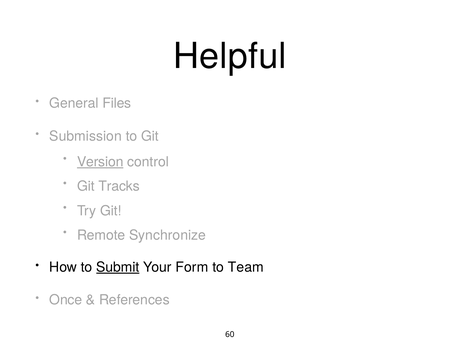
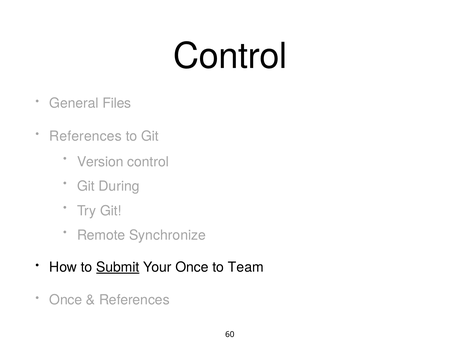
Helpful: Helpful -> Control (230, 56)
Submission: Submission -> References (86, 136)
Version underline: present -> none (100, 162)
Tracks: Tracks -> During (119, 186)
Your Form: Form -> Once (192, 267)
